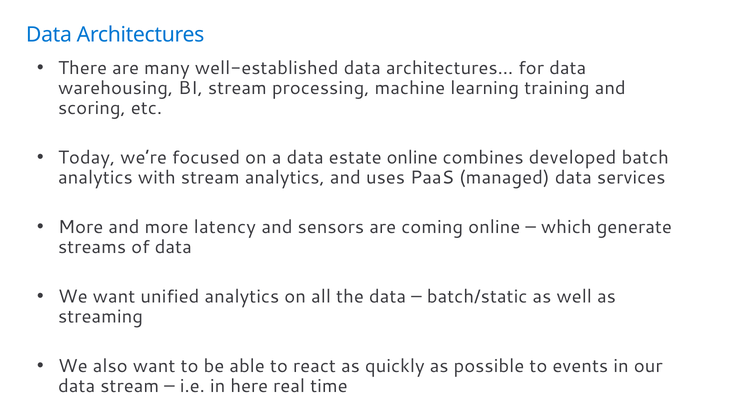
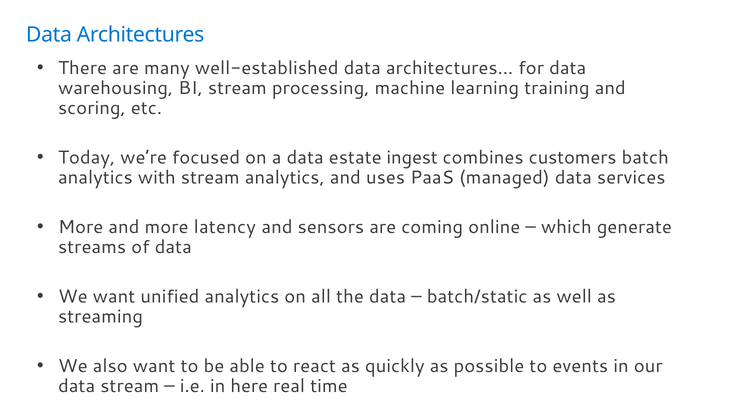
estate online: online -> ingest (412, 158)
developed: developed -> customers (573, 158)
